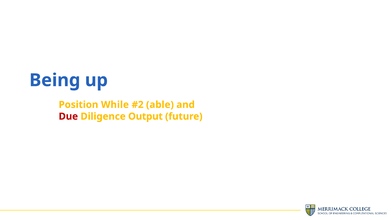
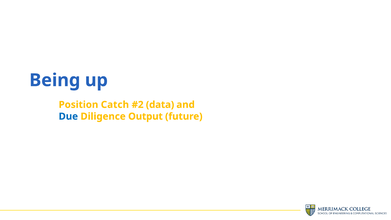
While: While -> Catch (115, 105)
able: able -> data (160, 105)
Due colour: red -> blue (68, 116)
